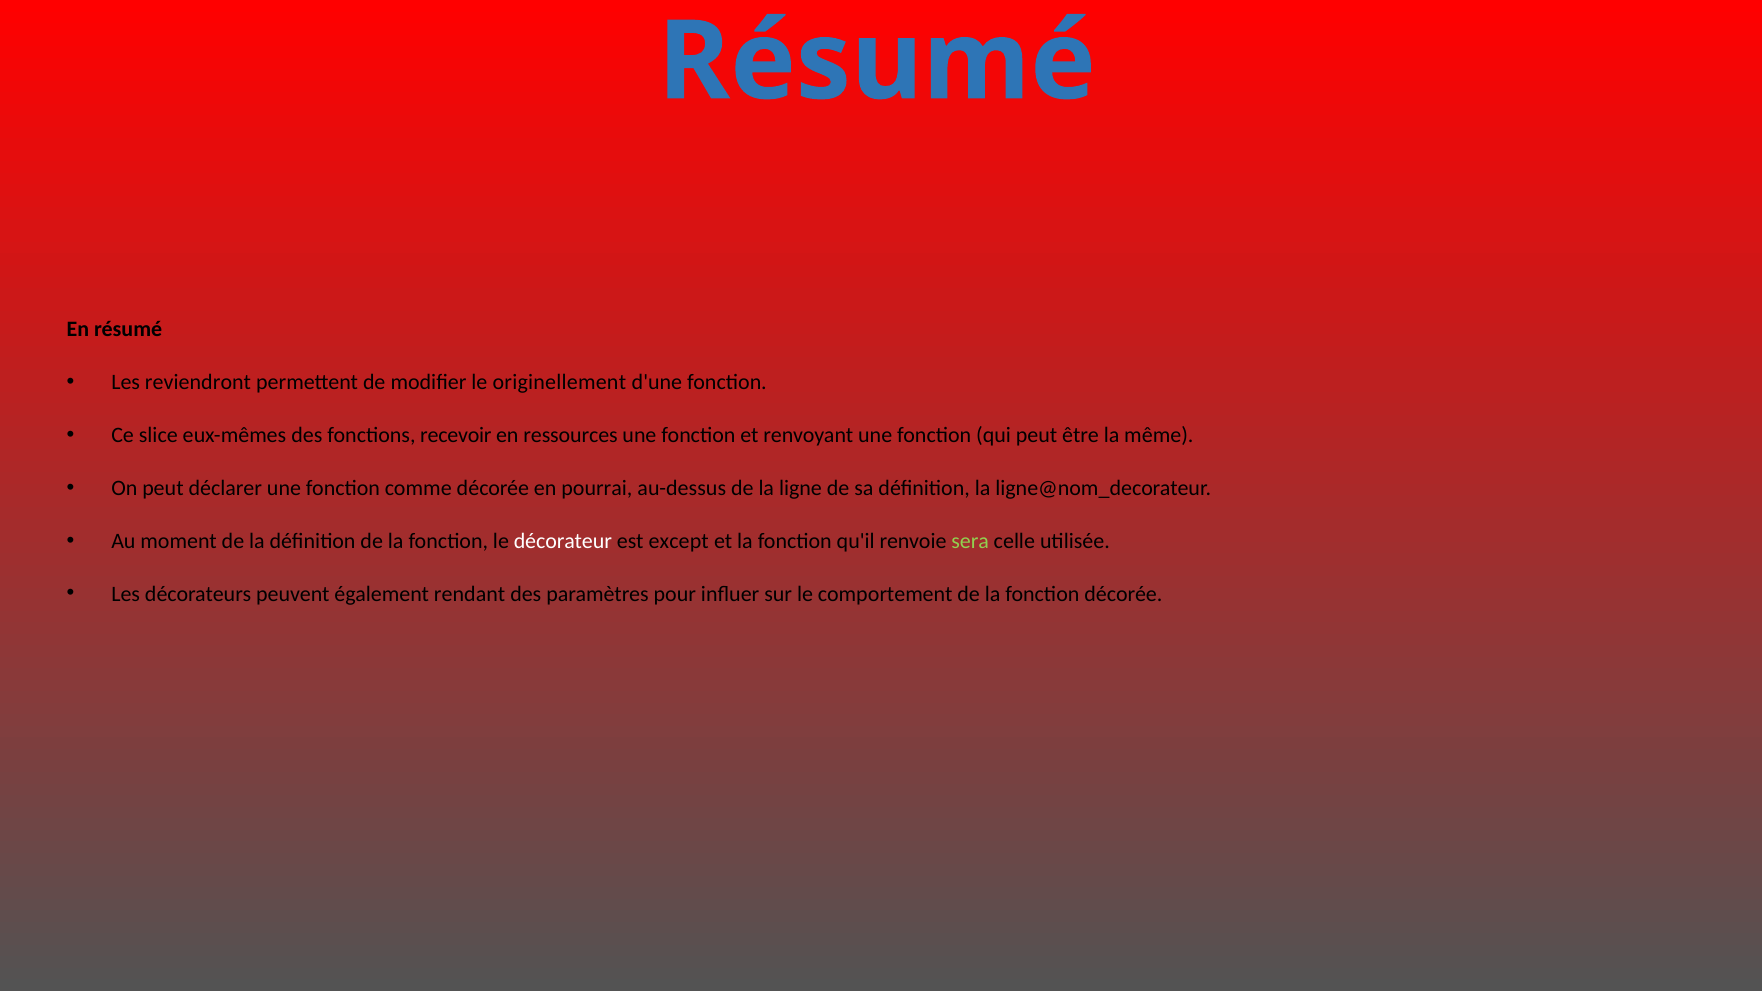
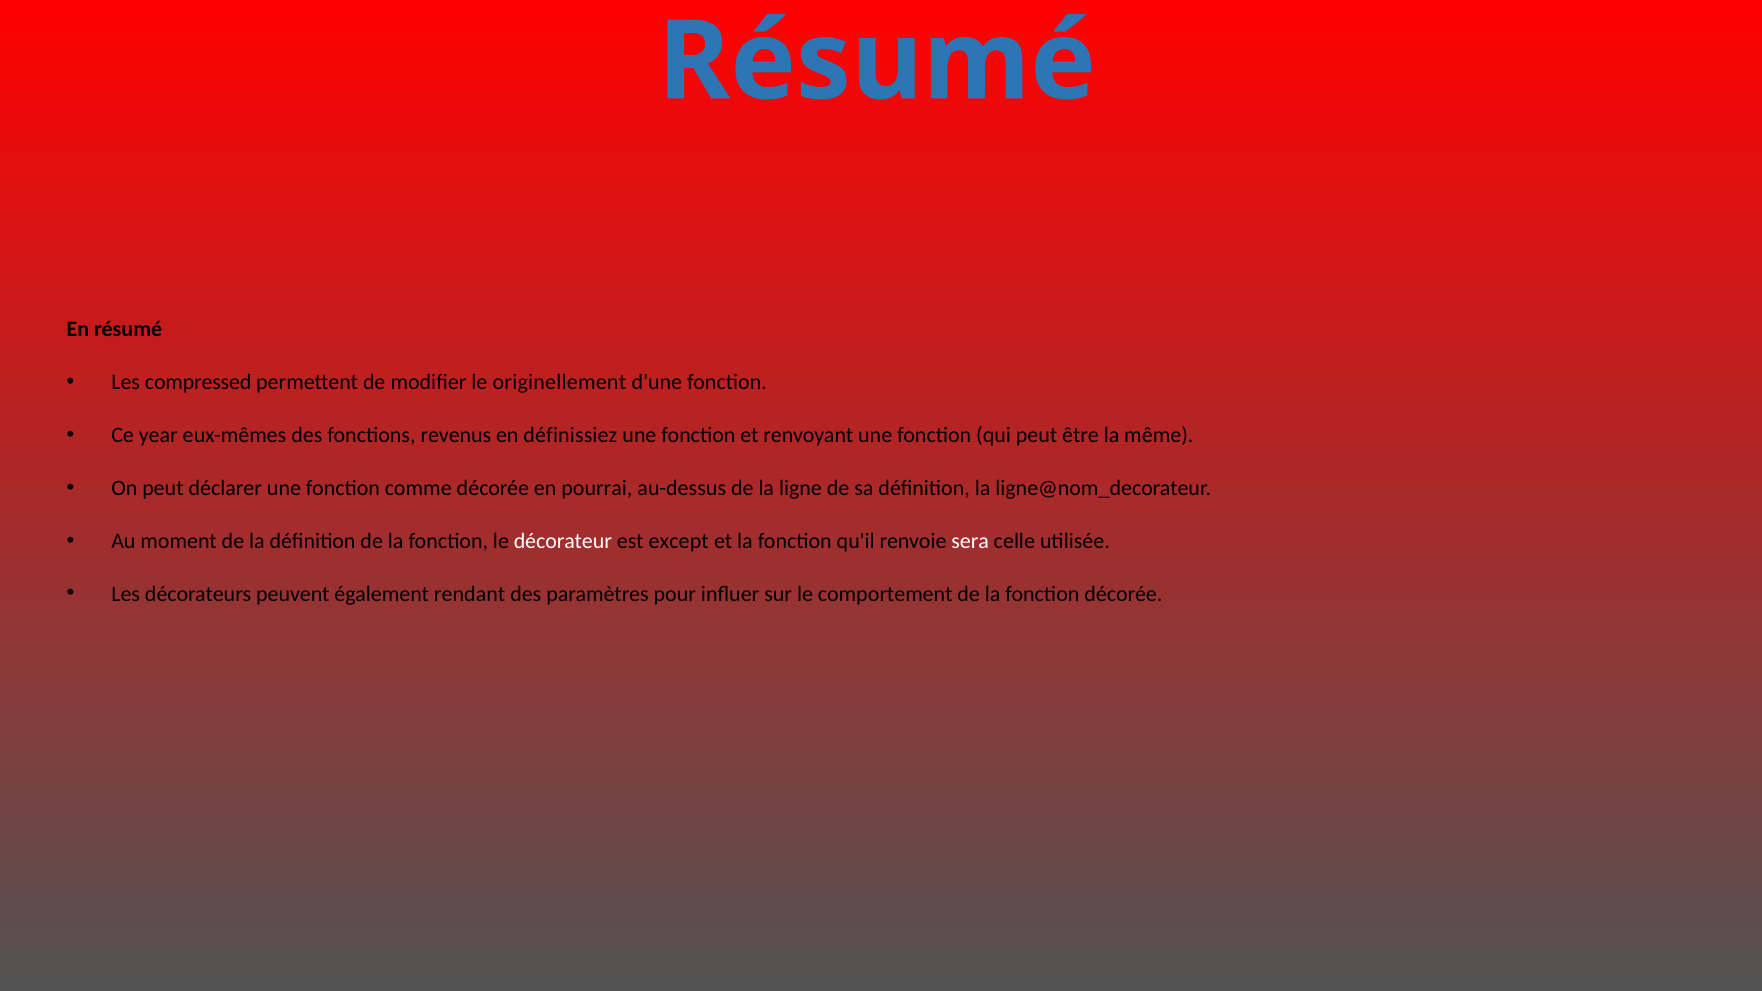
reviendront: reviendront -> compressed (198, 382)
slice: slice -> year (158, 435)
recevoir: recevoir -> revenus (456, 435)
ressources: ressources -> définissiez (570, 435)
sera colour: light green -> white (970, 541)
